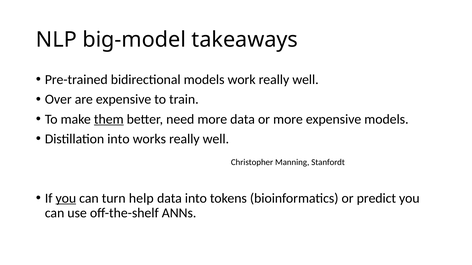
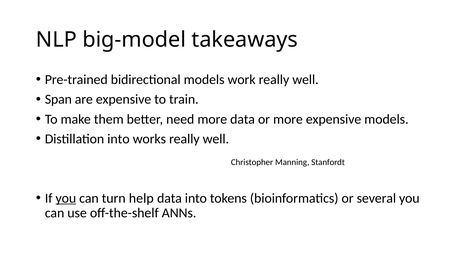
Over: Over -> Span (58, 100)
them underline: present -> none (109, 119)
predict: predict -> several (376, 199)
